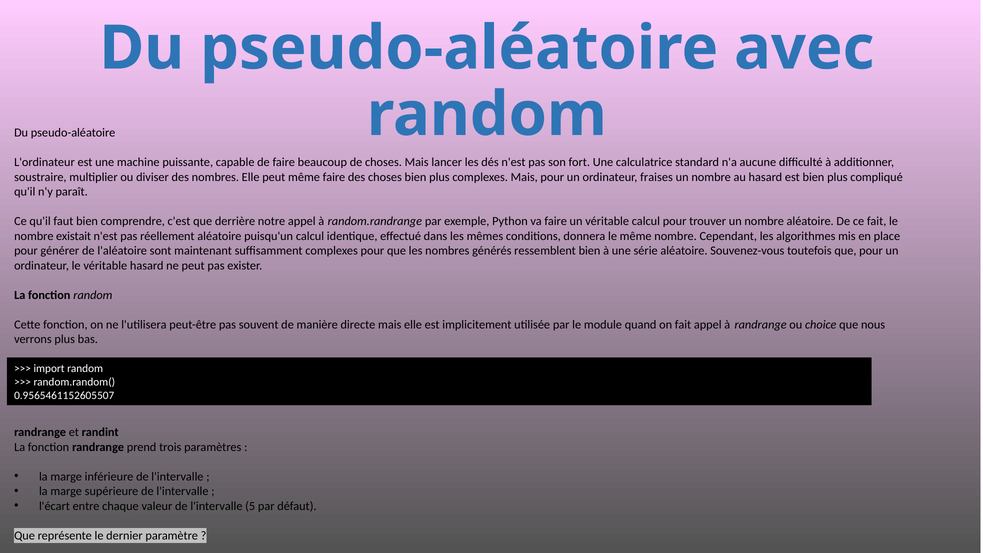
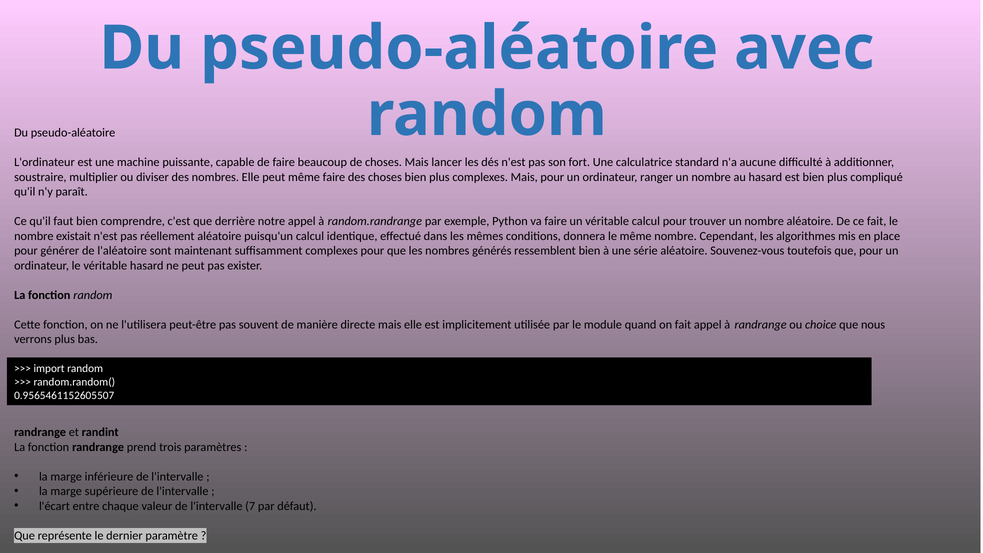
fraises: fraises -> ranger (657, 177)
5: 5 -> 7 (250, 506)
